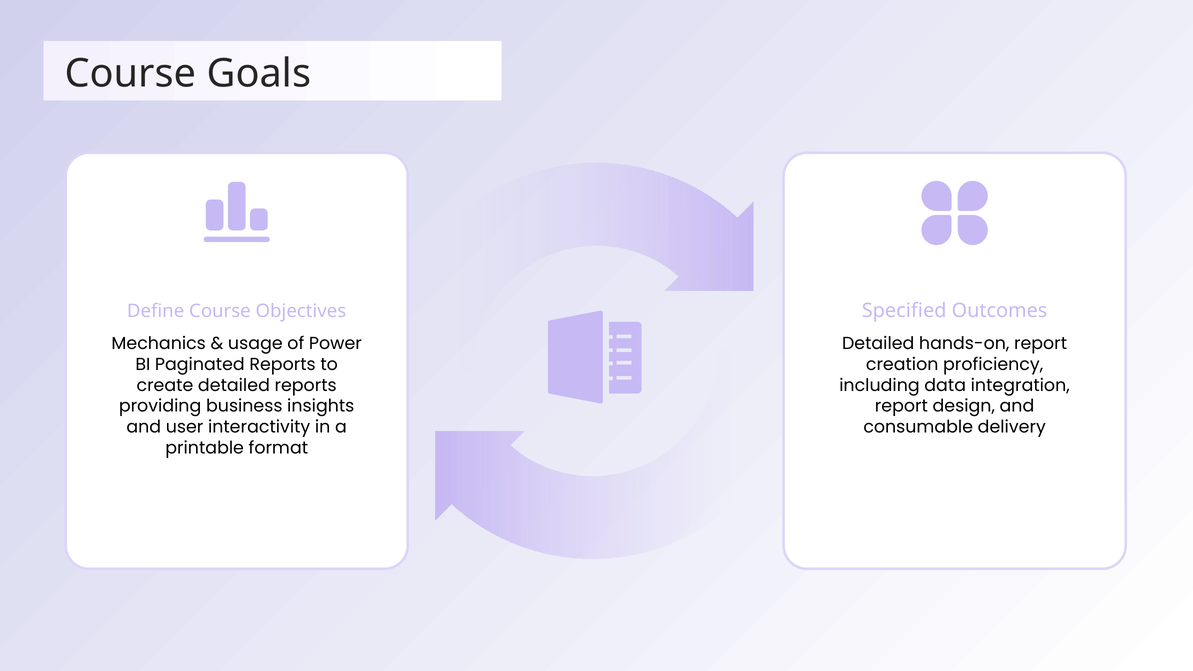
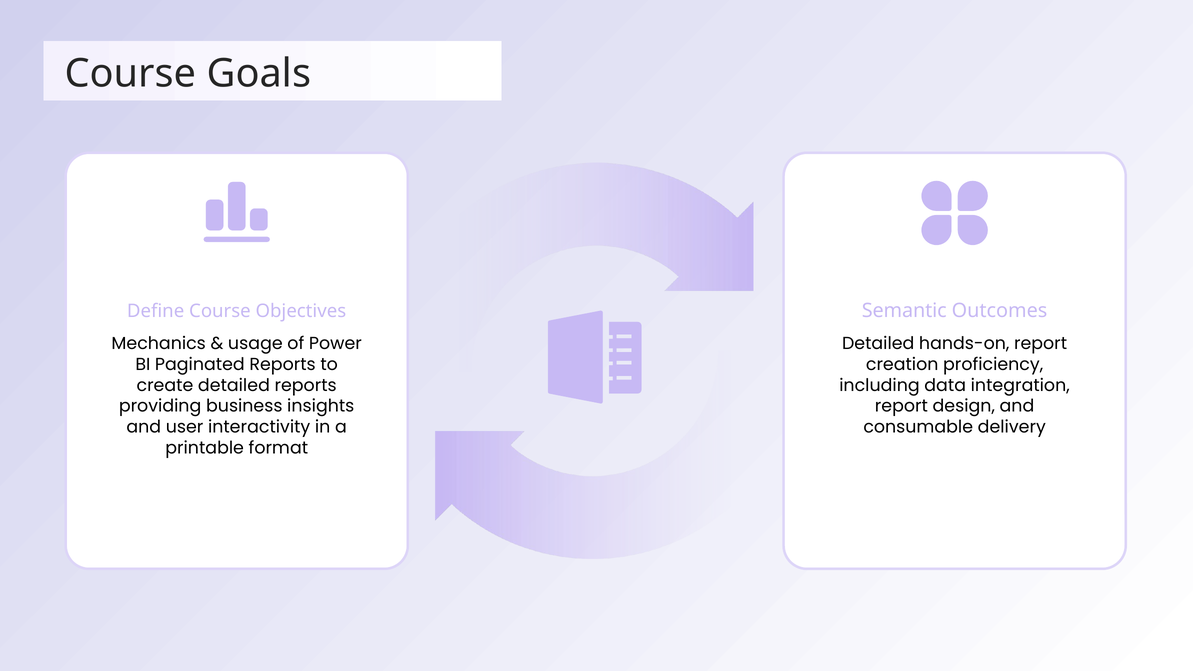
Specified: Specified -> Semantic (904, 311)
